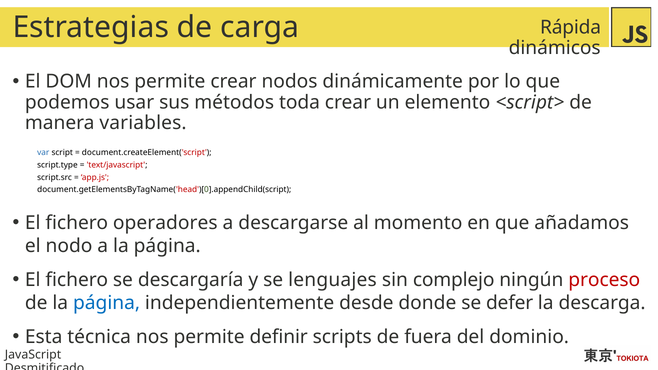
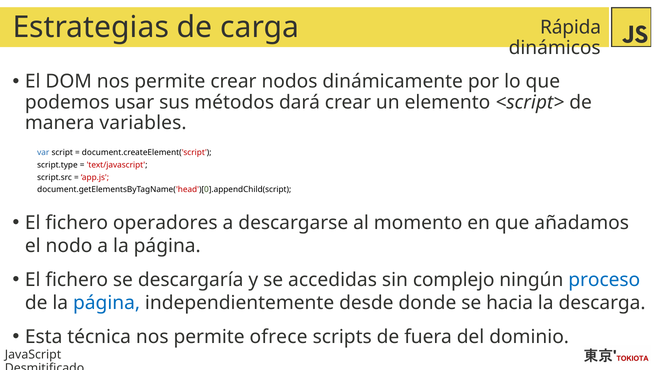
toda: toda -> dará (300, 102)
lenguajes: lenguajes -> accedidas (333, 280)
proceso colour: red -> blue (604, 280)
defer: defer -> hacia (510, 303)
definir: definir -> ofrece (279, 337)
